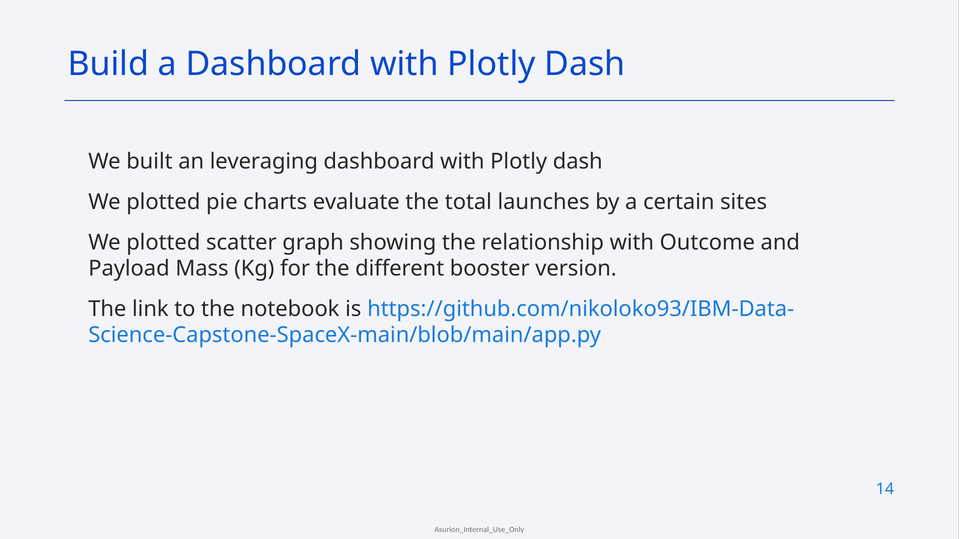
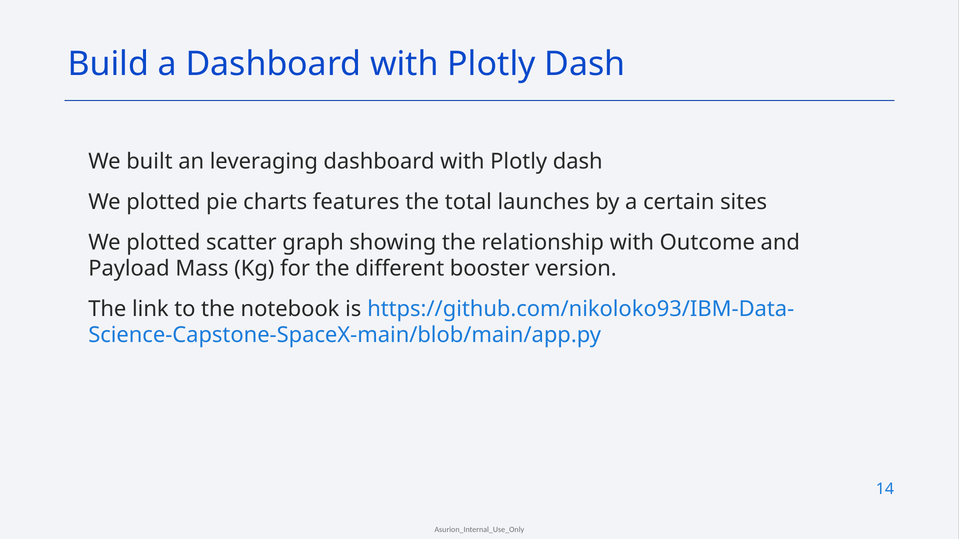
evaluate: evaluate -> features (356, 202)
